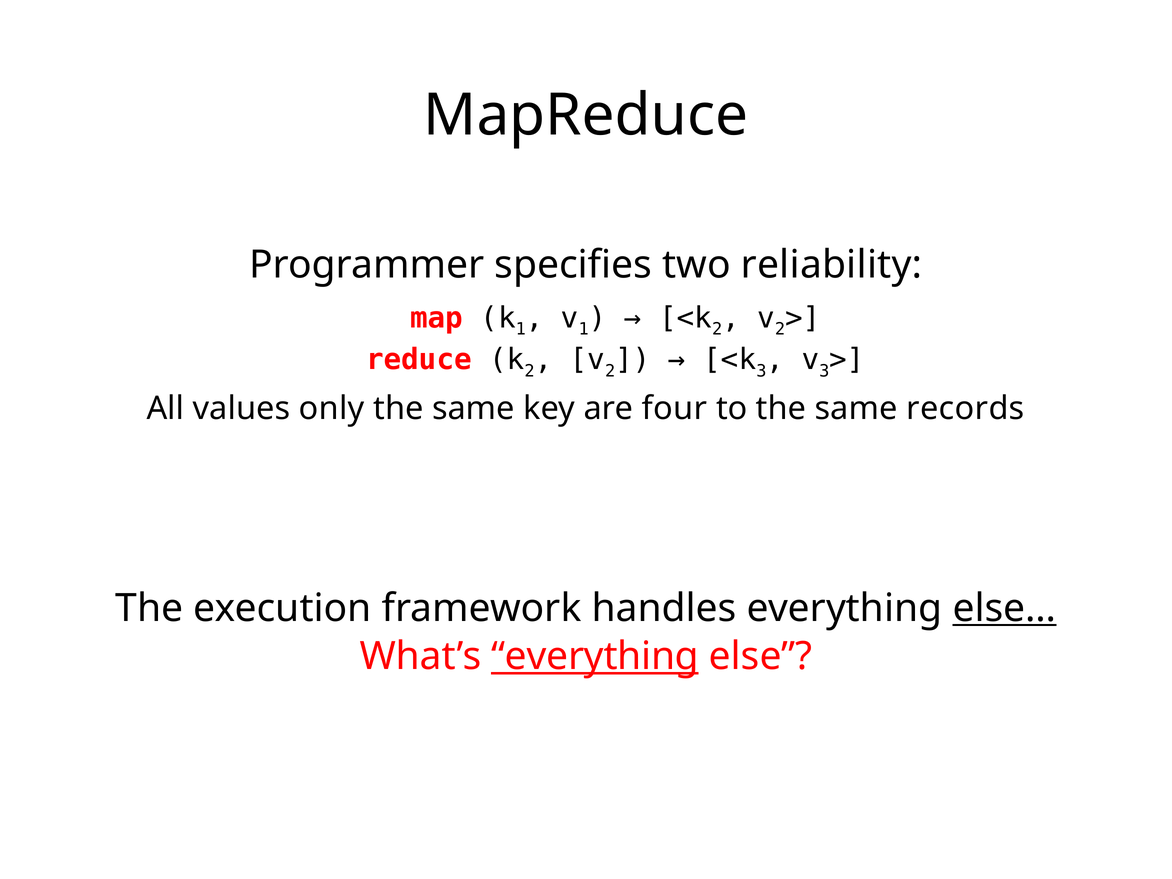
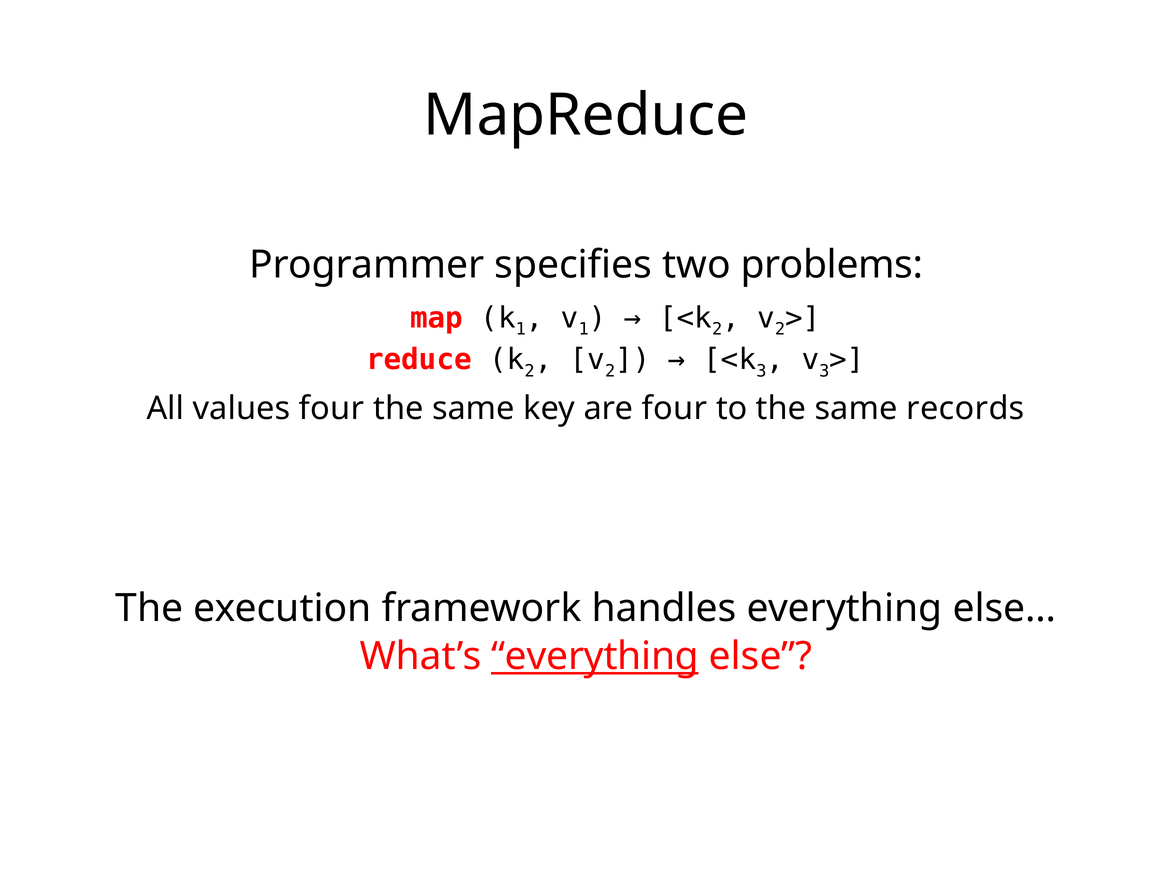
reliability: reliability -> problems (832, 265)
values only: only -> four (332, 408)
else… underline: present -> none (1004, 608)
